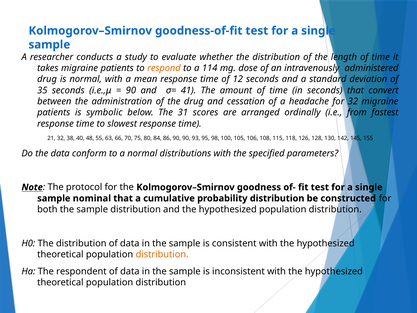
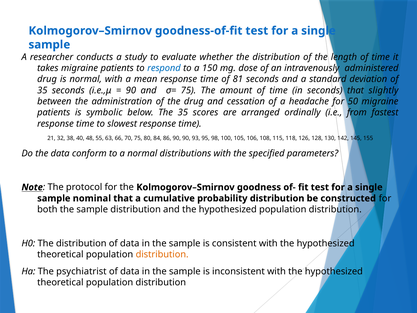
respond colour: orange -> blue (164, 68)
114: 114 -> 150 (210, 68)
12: 12 -> 81 (238, 79)
σ= 41: 41 -> 75 (188, 90)
convert: convert -> slightly (383, 90)
for 32: 32 -> 50 (353, 101)
The 31: 31 -> 35 (183, 113)
respondent: respondent -> psychiatrist (81, 271)
